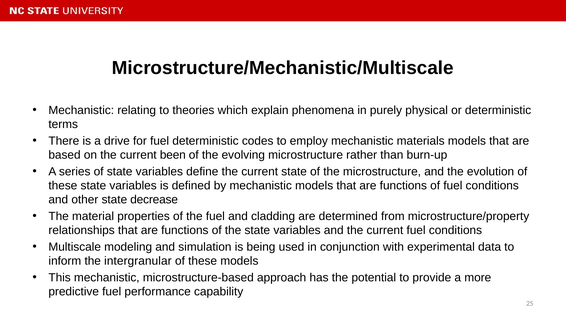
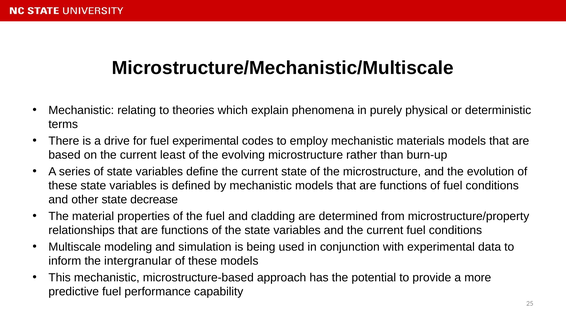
fuel deterministic: deterministic -> experimental (206, 141)
been: been -> least (173, 155)
